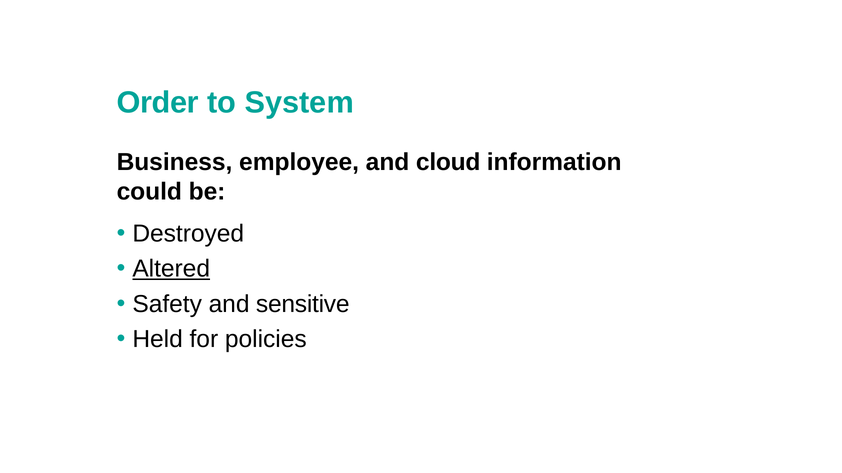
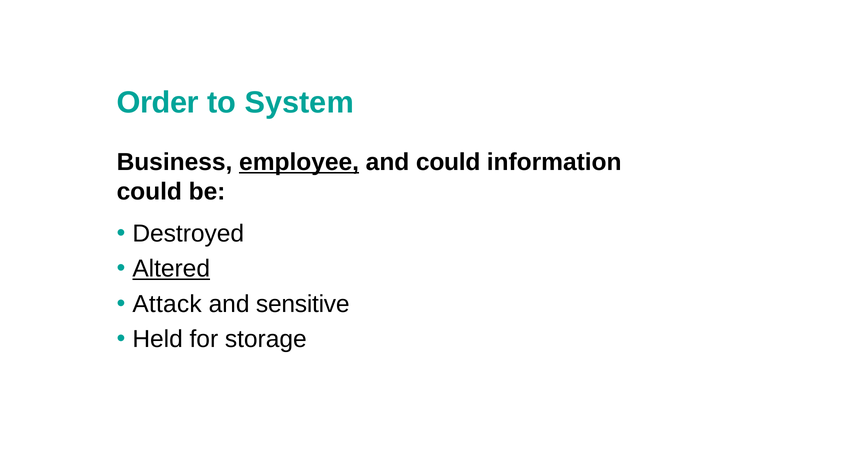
employee underline: none -> present (299, 163)
and cloud: cloud -> could (448, 163)
Safety: Safety -> Attack (167, 304)
policies: policies -> storage (266, 340)
